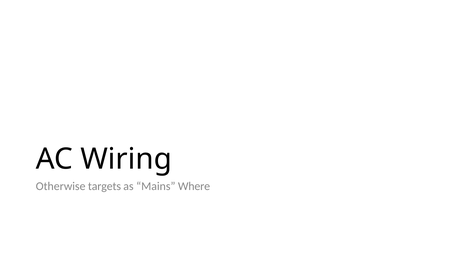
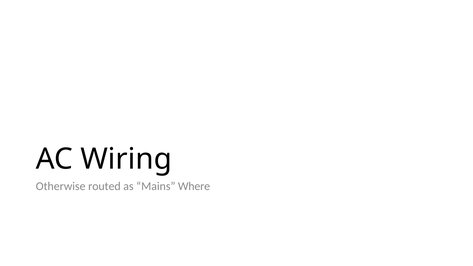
targets: targets -> routed (104, 186)
